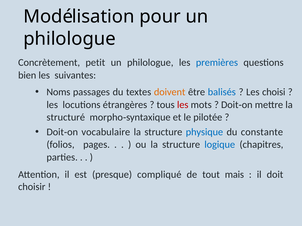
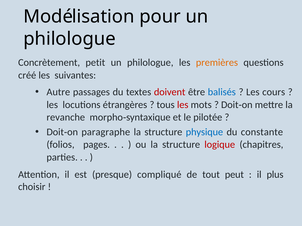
premières colour: blue -> orange (217, 63)
bien: bien -> créé (27, 75)
Noms: Noms -> Autre (58, 92)
doivent colour: orange -> red (170, 92)
choisi: choisi -> cours (274, 92)
structuré: structuré -> revanche (66, 118)
vocabulaire: vocabulaire -> paragraphe (106, 132)
logique colour: blue -> red (220, 145)
mais: mais -> peut (234, 175)
il doit: doit -> plus (275, 175)
